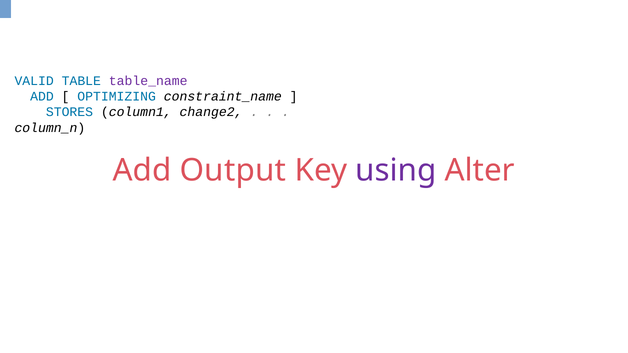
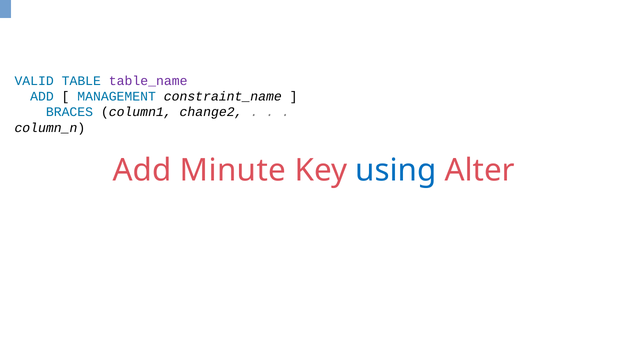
OPTIMIZING: OPTIMIZING -> MANAGEMENT (117, 96)
STORES: STORES -> BRACES (69, 112)
Output: Output -> Minute (233, 170)
using colour: purple -> blue (396, 170)
